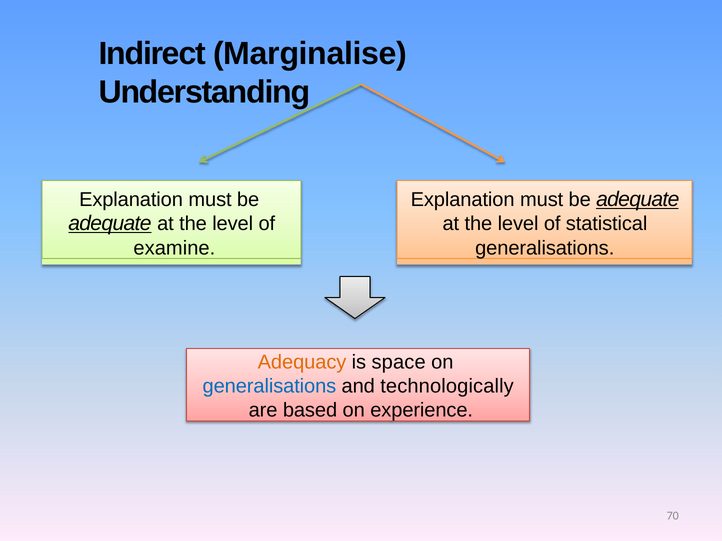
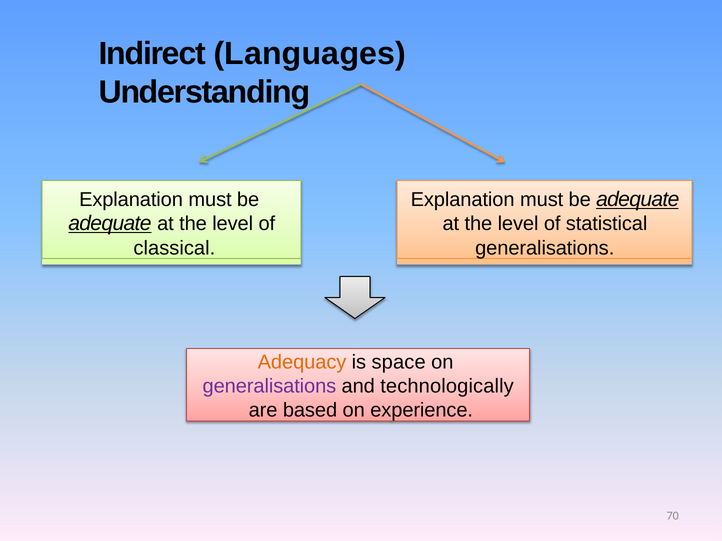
Marginalise: Marginalise -> Languages (310, 54)
examine: examine -> classical (174, 248)
generalisations colour: blue -> purple (269, 386)
